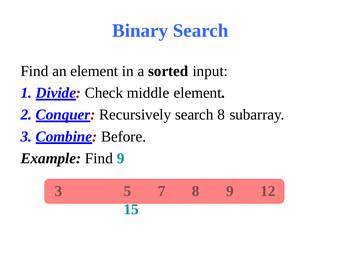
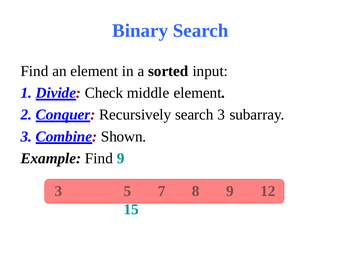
search 8: 8 -> 3 (221, 115)
Before: Before -> Shown (124, 137)
